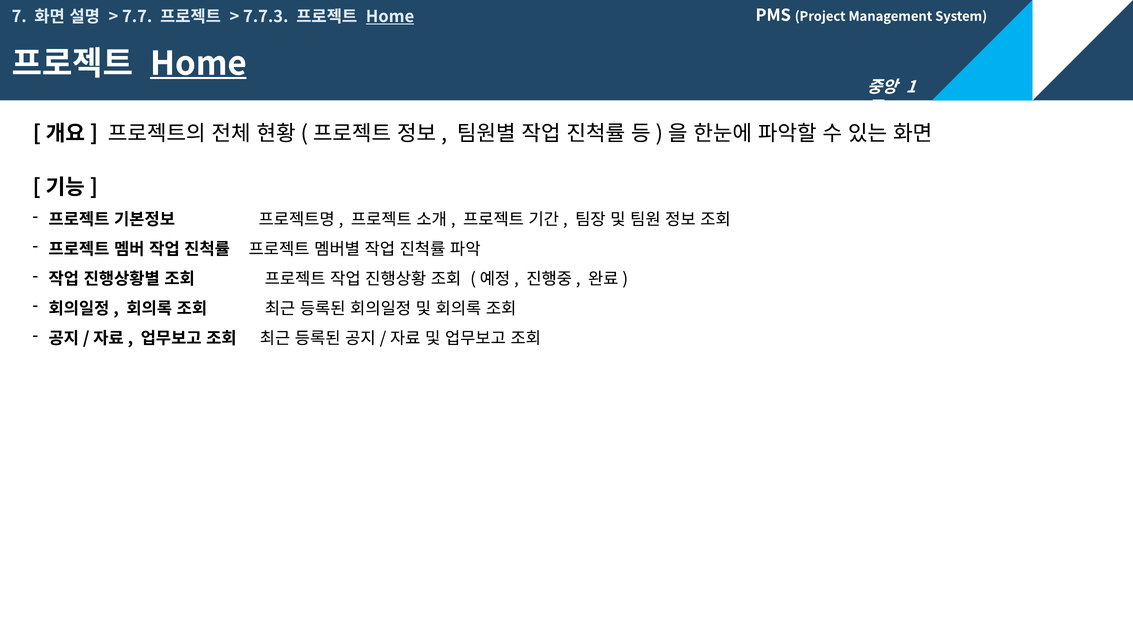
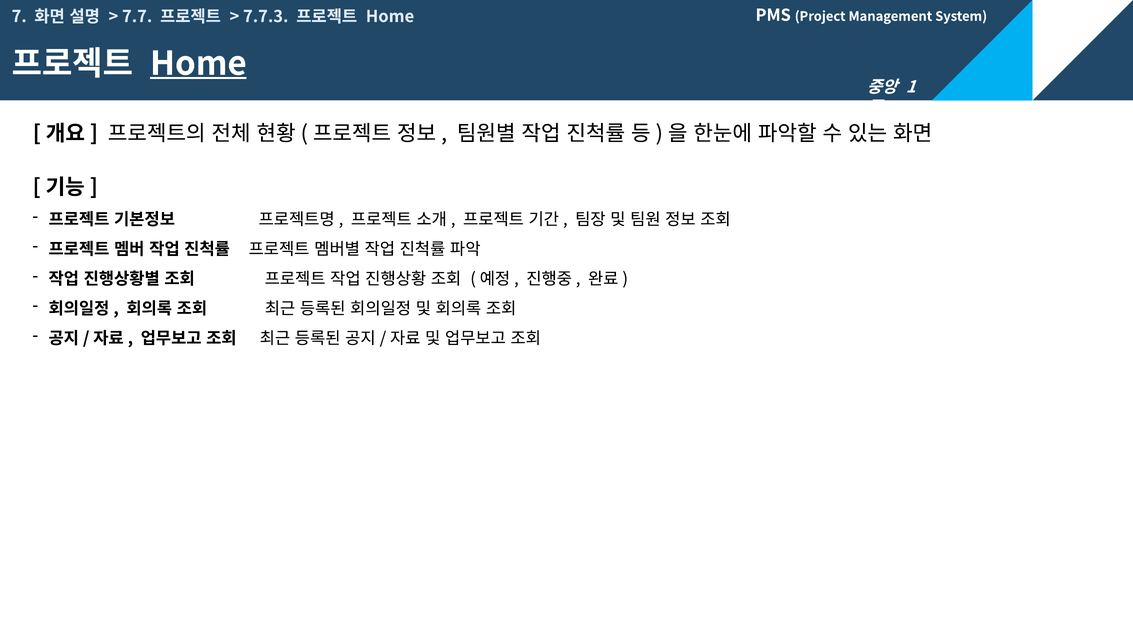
Home underline: present -> none (390, 17)
